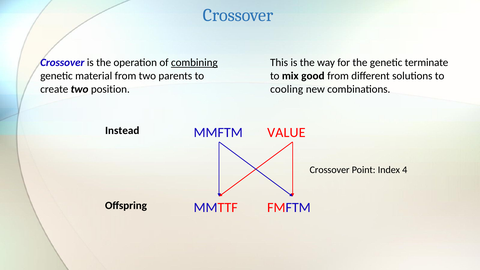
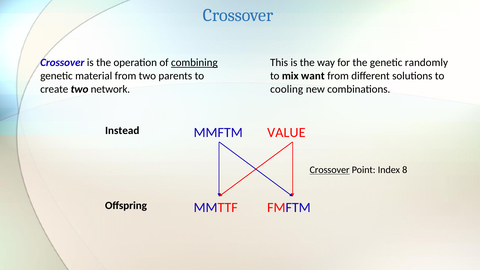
terminate: terminate -> randomly (426, 63)
good: good -> want (313, 76)
position: position -> network (110, 89)
Crossover underline: none -> present (330, 170)
4: 4 -> 8 (405, 170)
